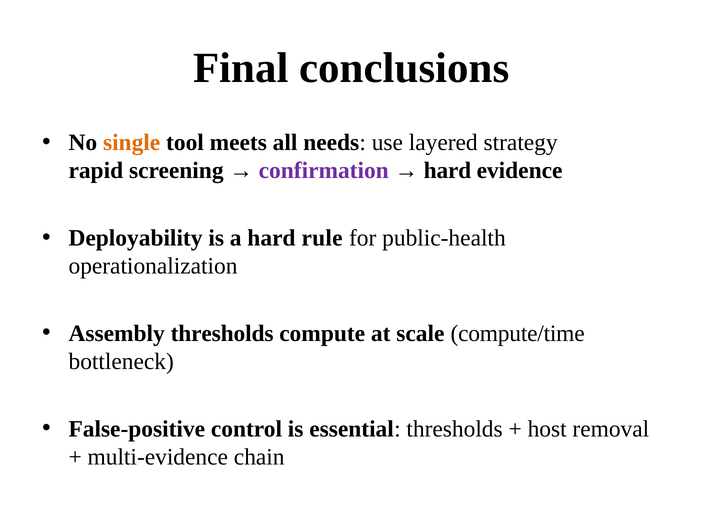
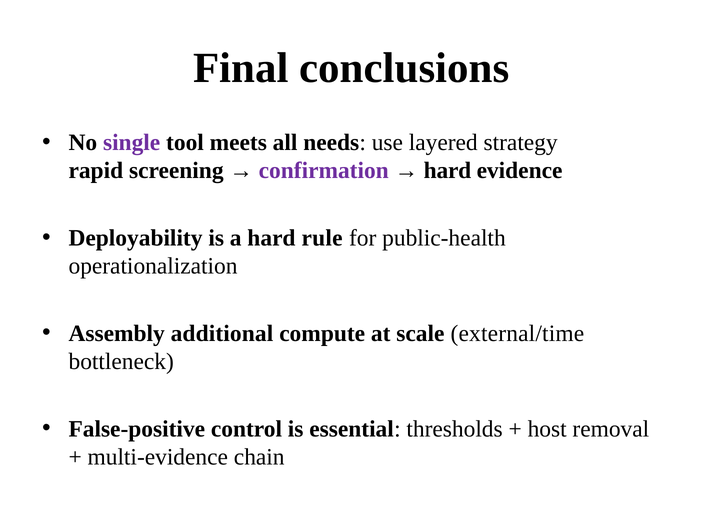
single colour: orange -> purple (132, 142)
Assembly thresholds: thresholds -> additional (222, 333)
compute/time: compute/time -> external/time (517, 333)
